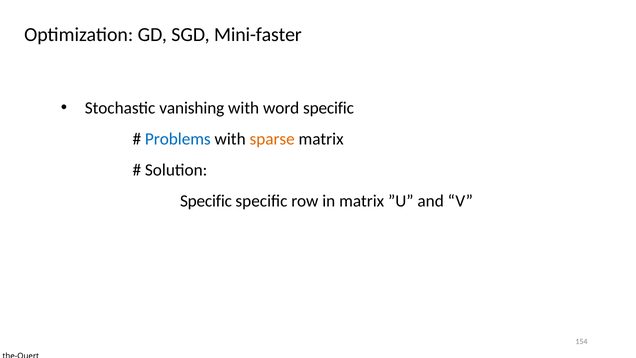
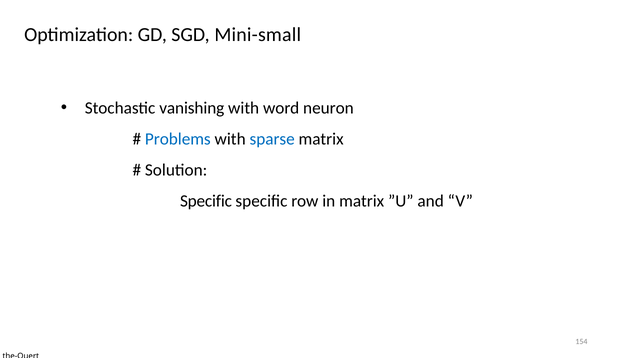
Mini-faster: Mini-faster -> Mini-small (258, 35)
word specific: specific -> neuron (328, 108)
sparse colour: orange -> blue (272, 139)
